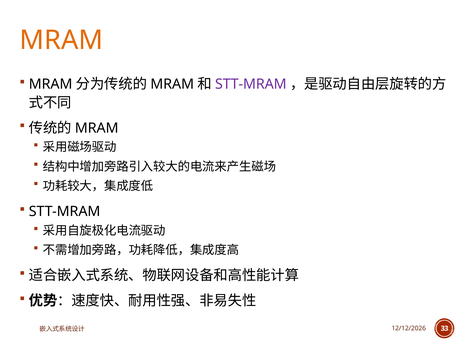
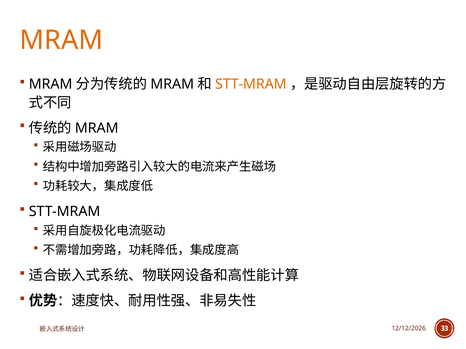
STT-MRAM colour: purple -> orange (251, 84)
